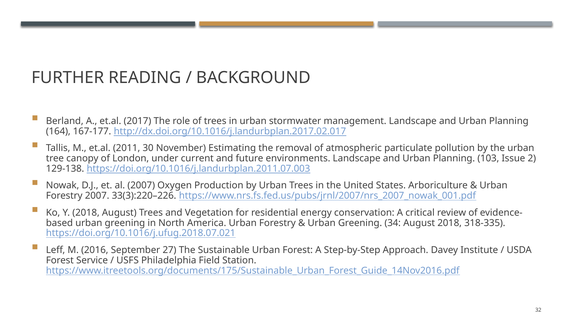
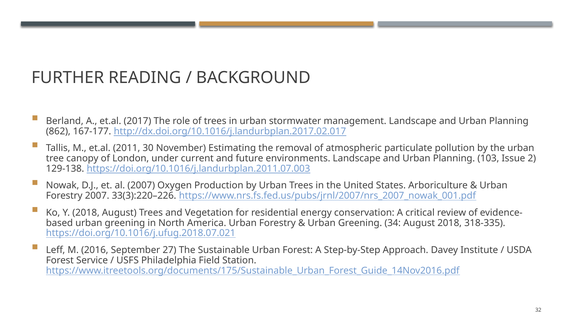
164: 164 -> 862 (58, 131)
